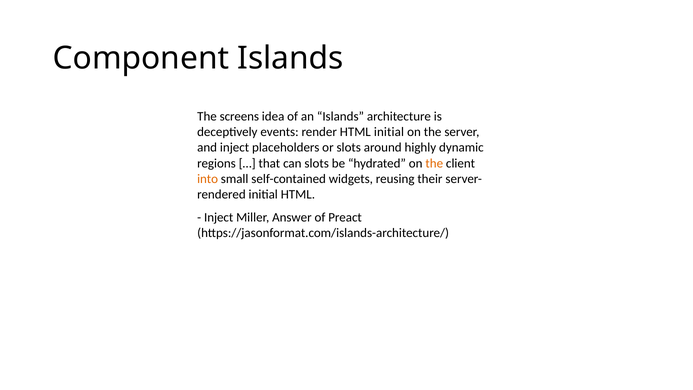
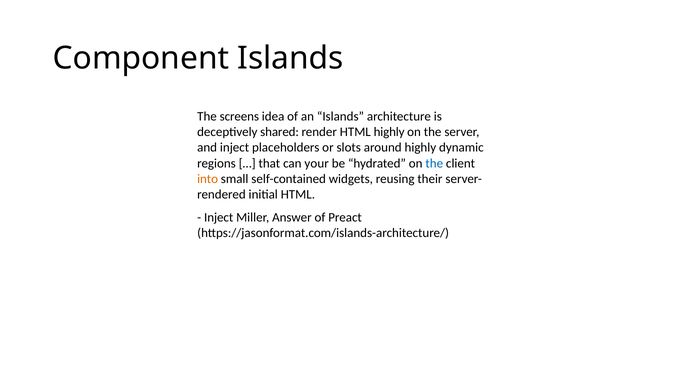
events: events -> shared (280, 132)
HTML initial: initial -> highly (389, 132)
can slots: slots -> your (317, 163)
the colour: orange -> blue (434, 163)
